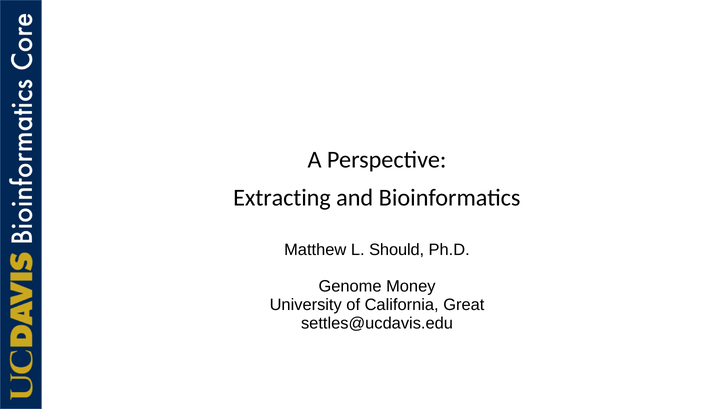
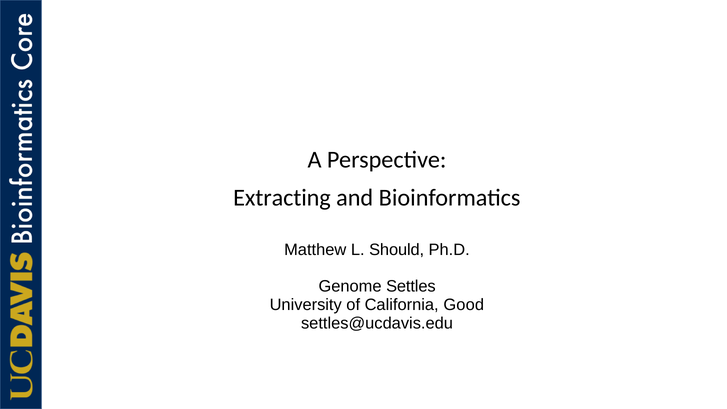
Money: Money -> Settles (411, 286)
Great: Great -> Good (464, 305)
